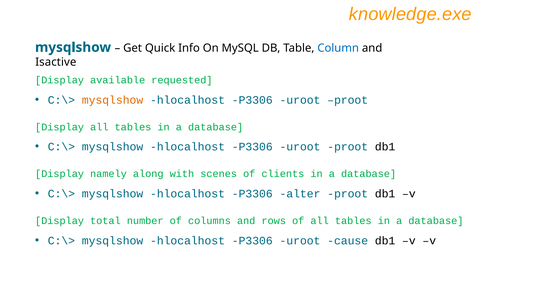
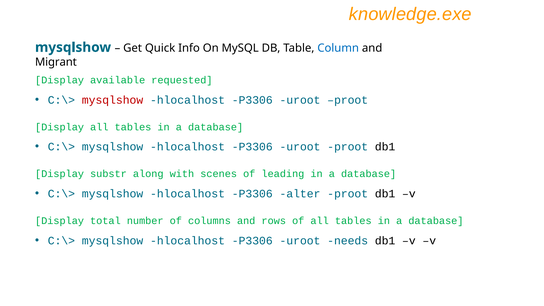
Isactive: Isactive -> Migrant (56, 62)
mysqlshow colour: orange -> red (113, 100)
namely: namely -> substr (108, 174)
clients: clients -> leading (283, 174)
cause: cause -> needs (348, 241)
